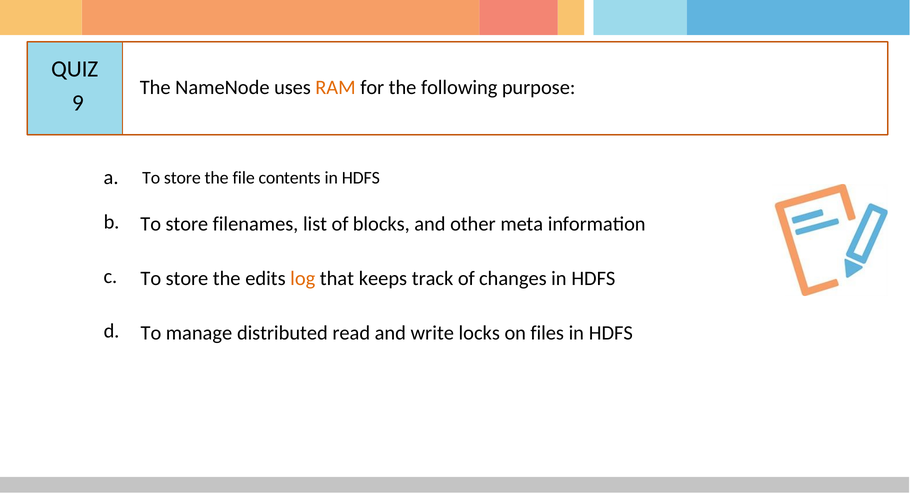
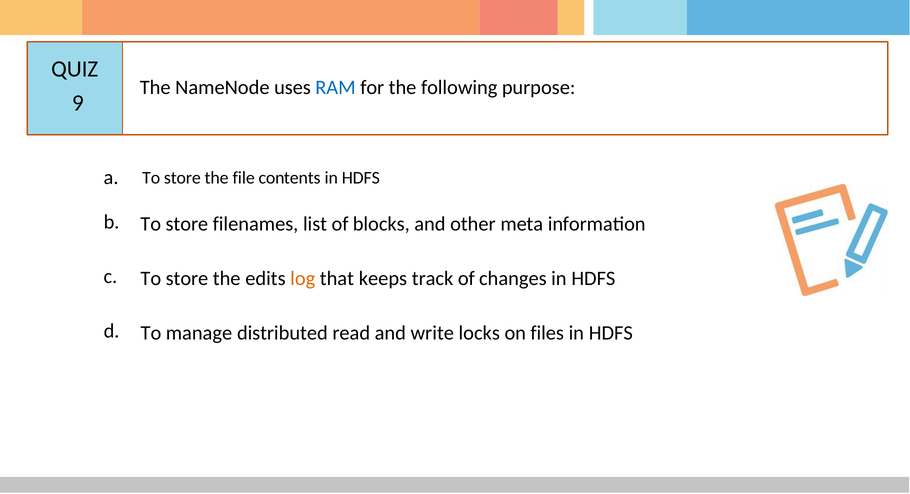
RAM colour: orange -> blue (335, 88)
